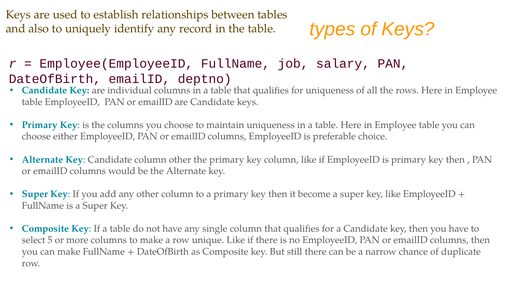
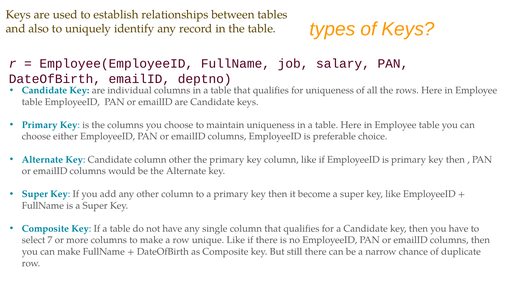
5: 5 -> 7 (50, 240)
